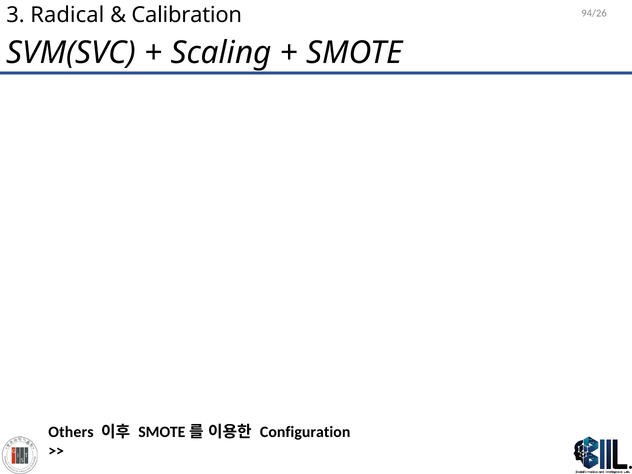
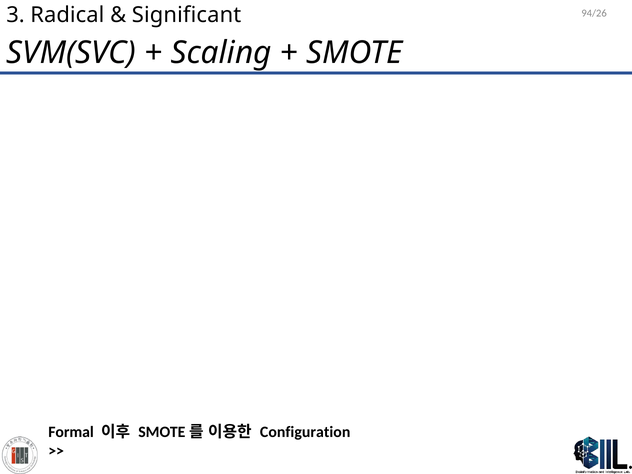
Calibration: Calibration -> Significant (187, 15)
Others: Others -> Formal (71, 432)
